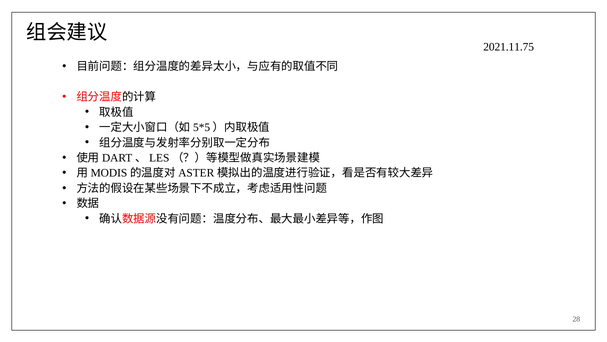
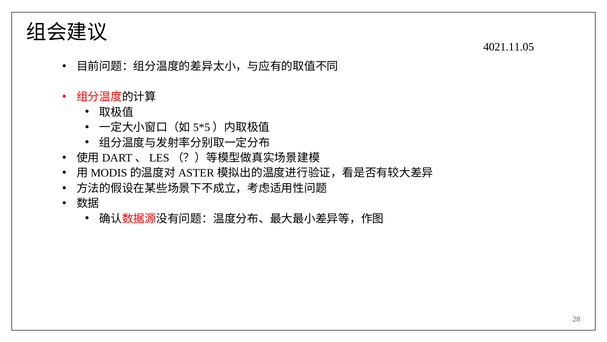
2021.11.75: 2021.11.75 -> 4021.11.05 (509, 47)
